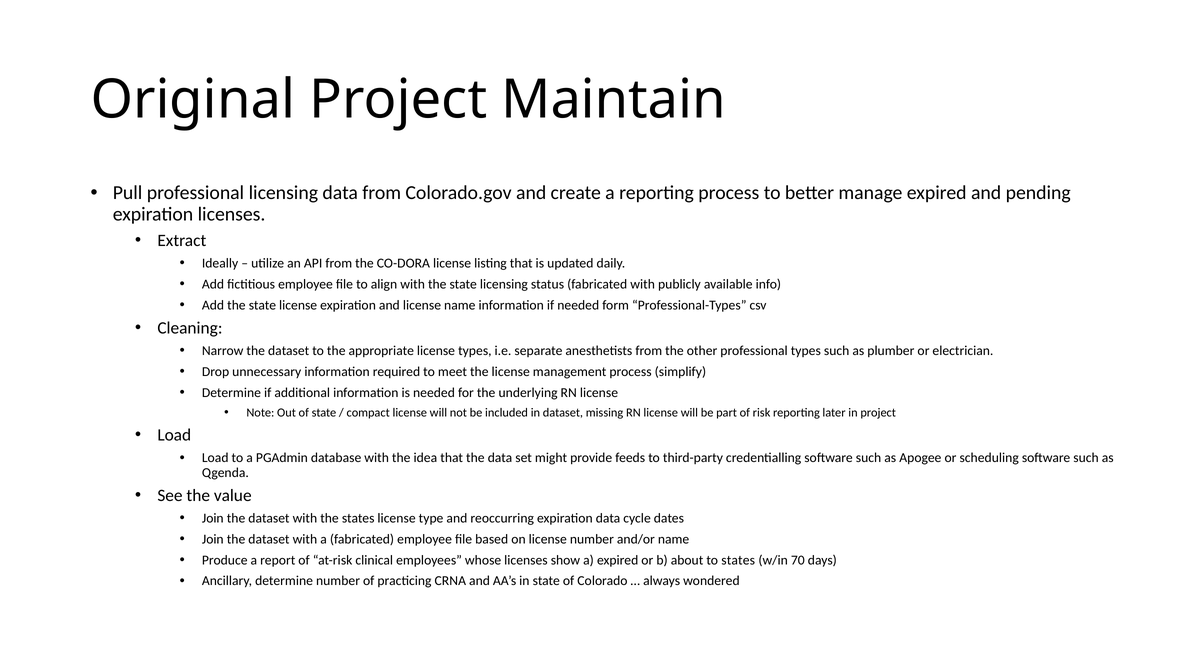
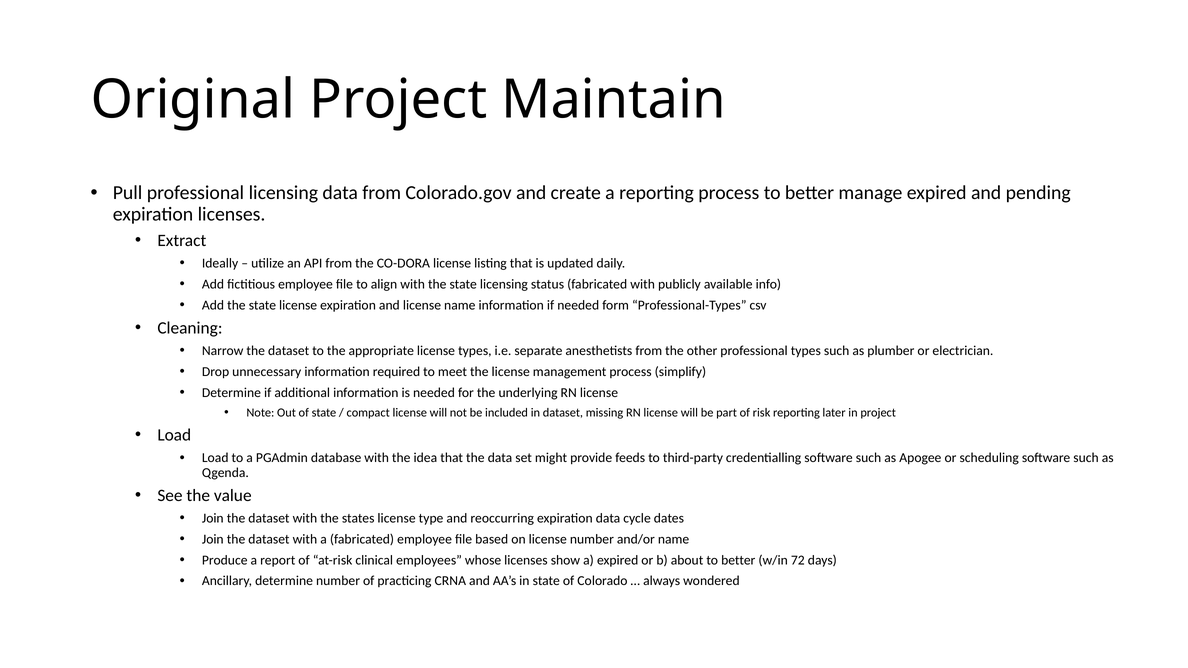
about to states: states -> better (738, 560)
70: 70 -> 72 (798, 560)
